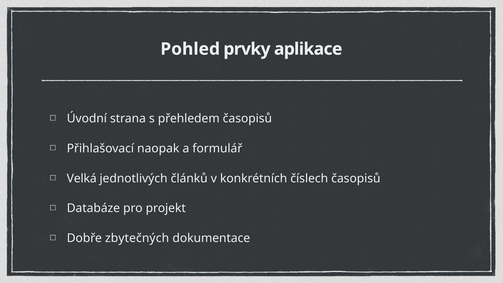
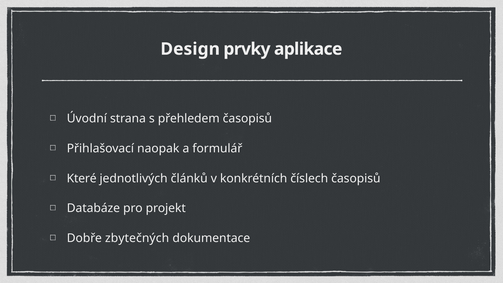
Pohled: Pohled -> Design (190, 49)
Velká: Velká -> Které (82, 178)
